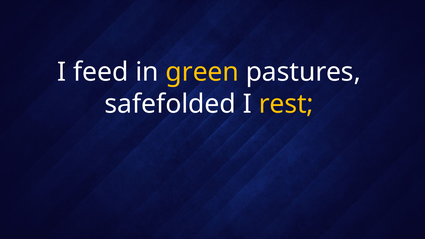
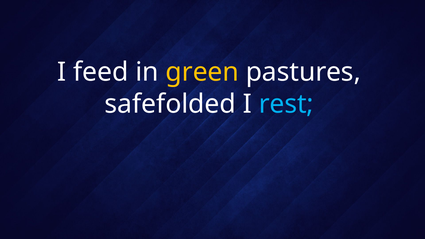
rest colour: yellow -> light blue (286, 104)
